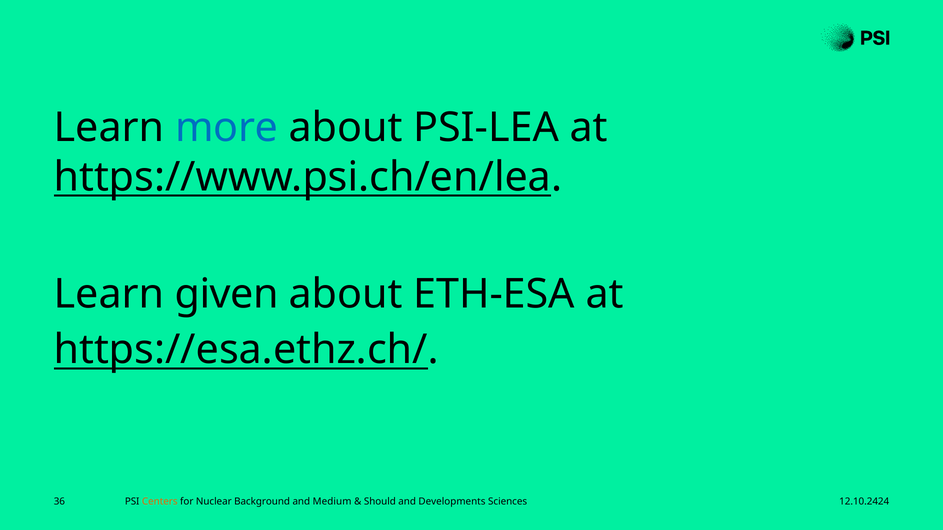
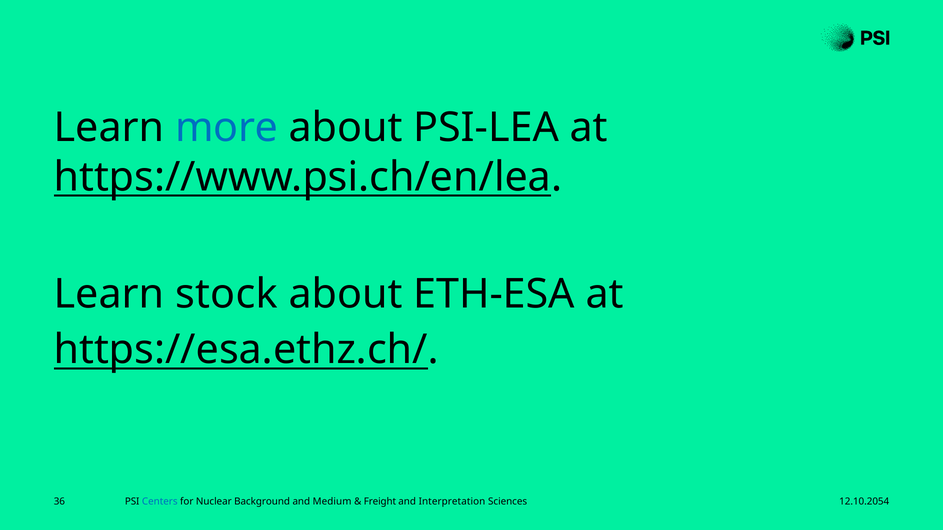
given: given -> stock (226, 295)
Centers colour: orange -> blue (160, 502)
Should: Should -> Freight (380, 502)
Developments: Developments -> Interpretation (452, 502)
12.10.2424: 12.10.2424 -> 12.10.2054 (864, 502)
